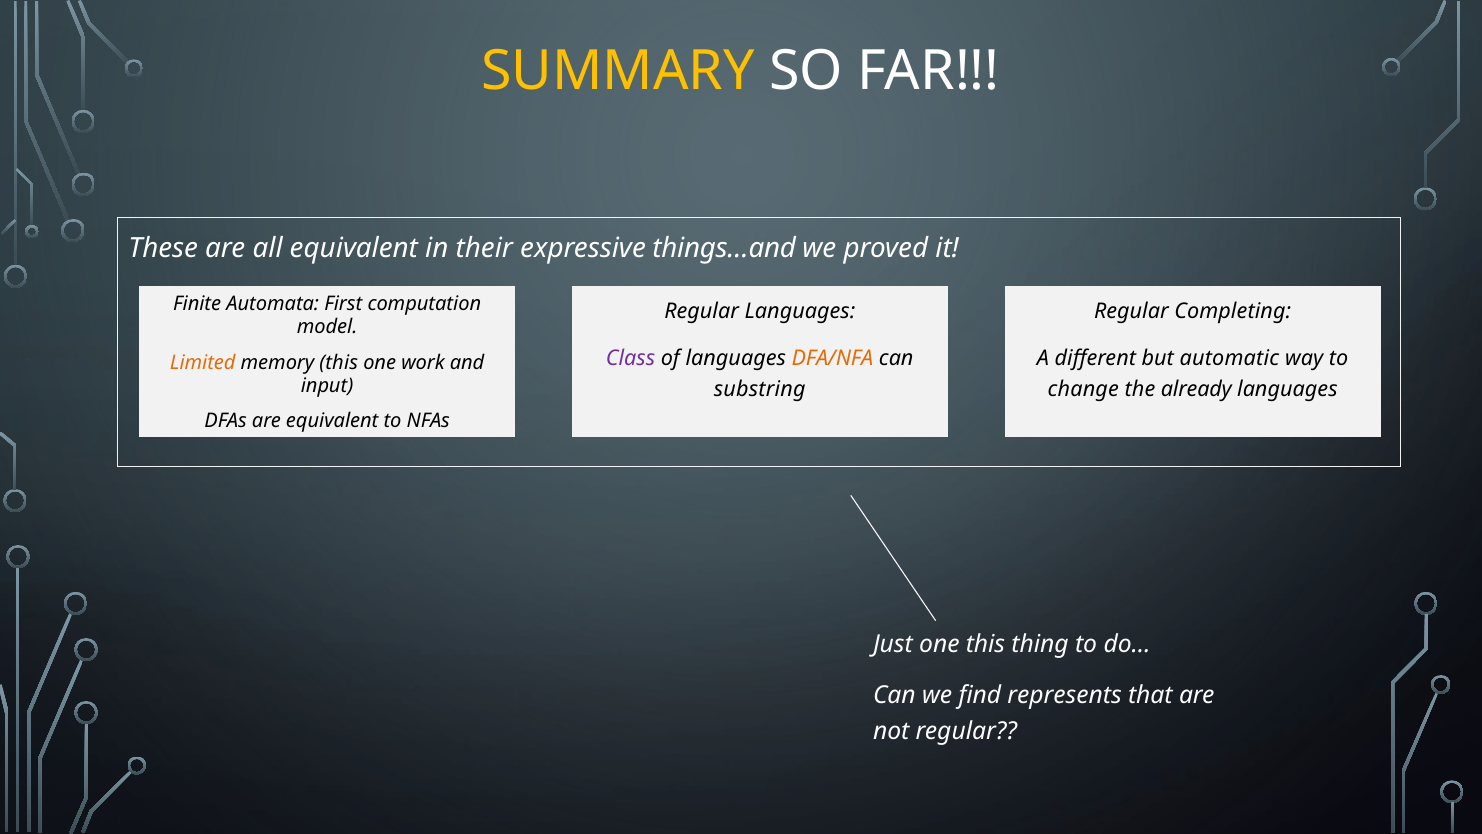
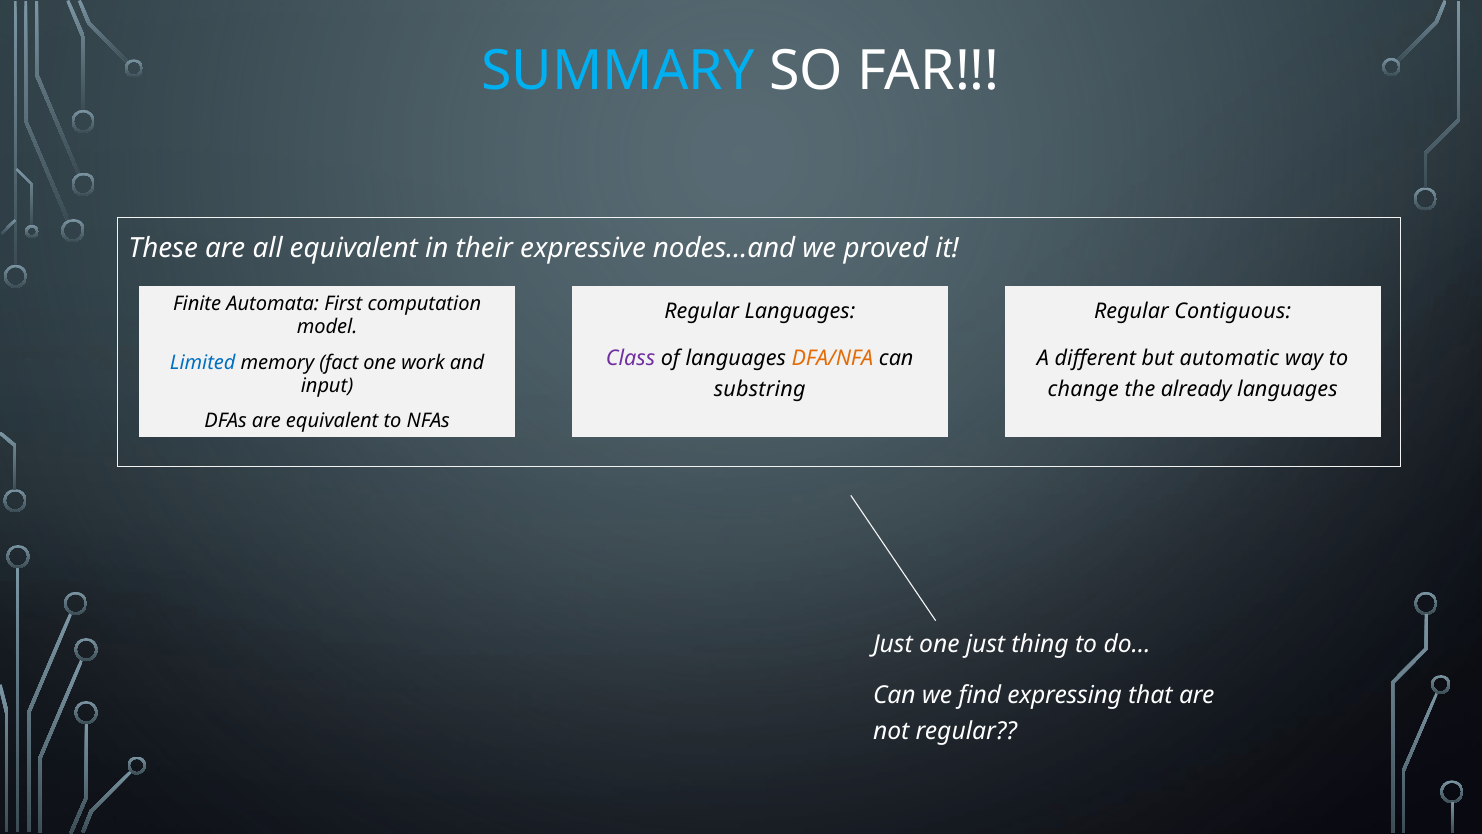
SUMMARY colour: yellow -> light blue (618, 71)
things…and: things…and -> nodes…and (724, 248)
Completing: Completing -> Contiguous (1233, 311)
Limited colour: orange -> blue (203, 363)
memory this: this -> fact (339, 363)
one this: this -> just (986, 644)
represents: represents -> expressing (1065, 695)
